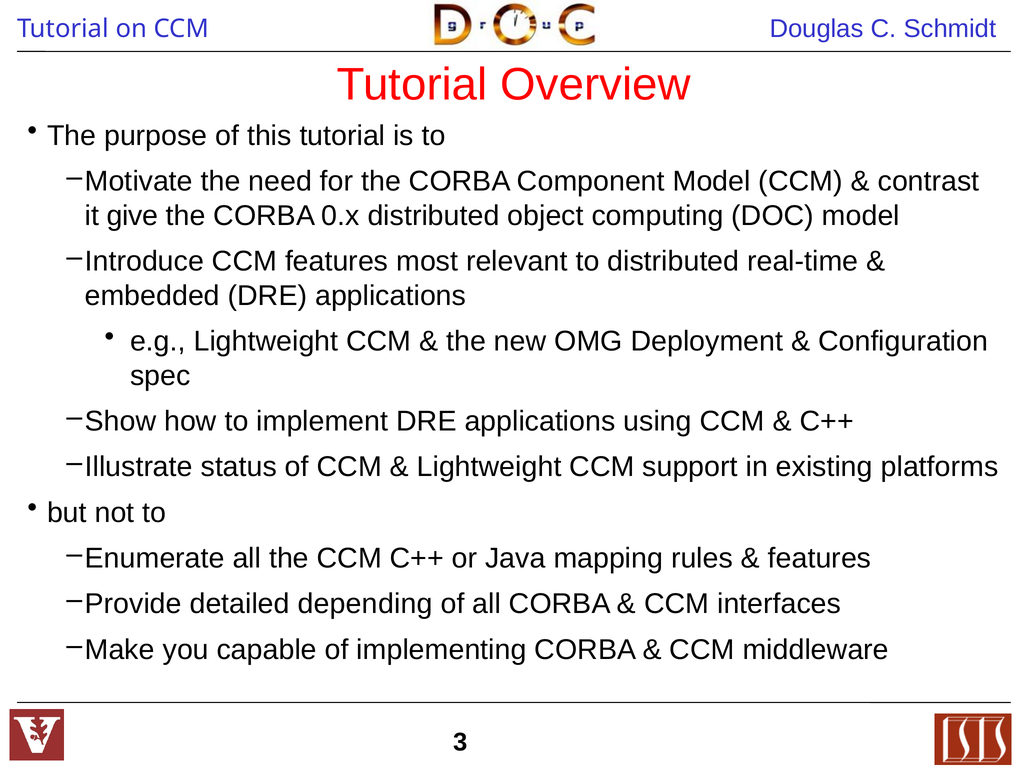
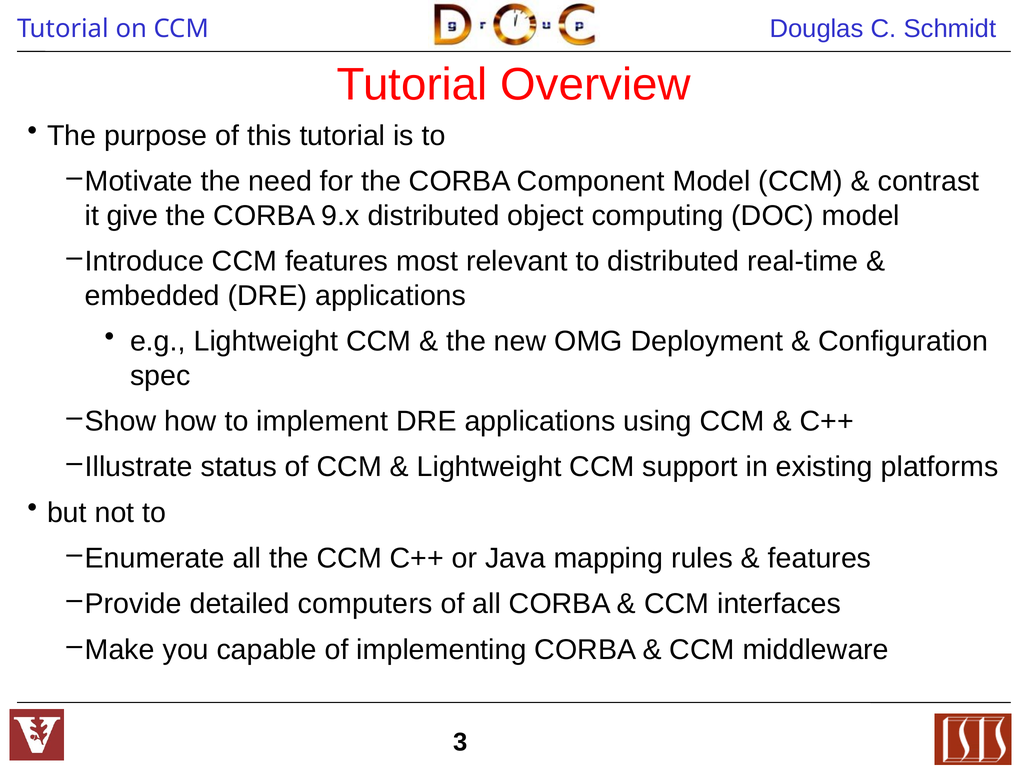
0.x: 0.x -> 9.x (341, 216)
depending: depending -> computers (365, 604)
